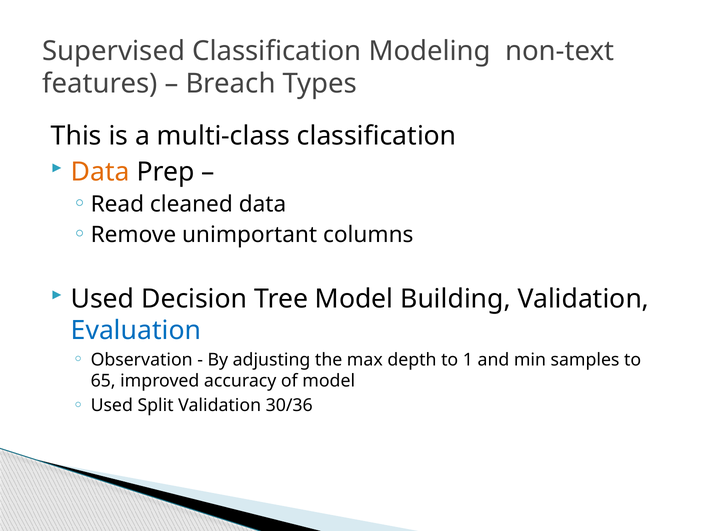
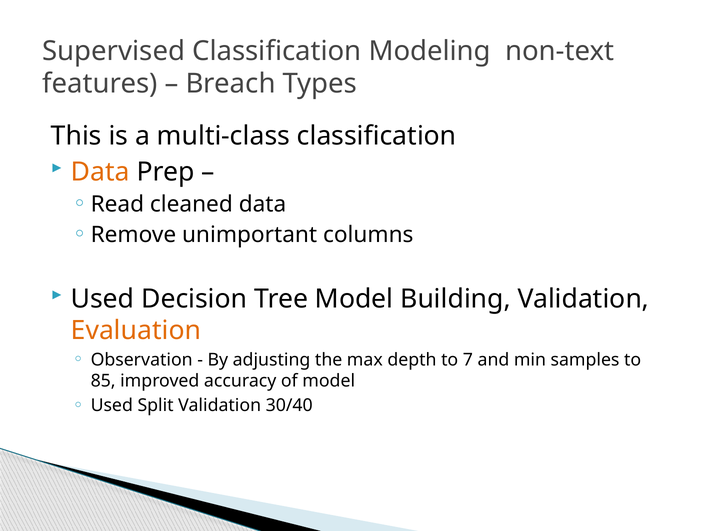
Evaluation colour: blue -> orange (136, 331)
1: 1 -> 7 (468, 360)
65: 65 -> 85 (103, 382)
30/36: 30/36 -> 30/40 (289, 406)
